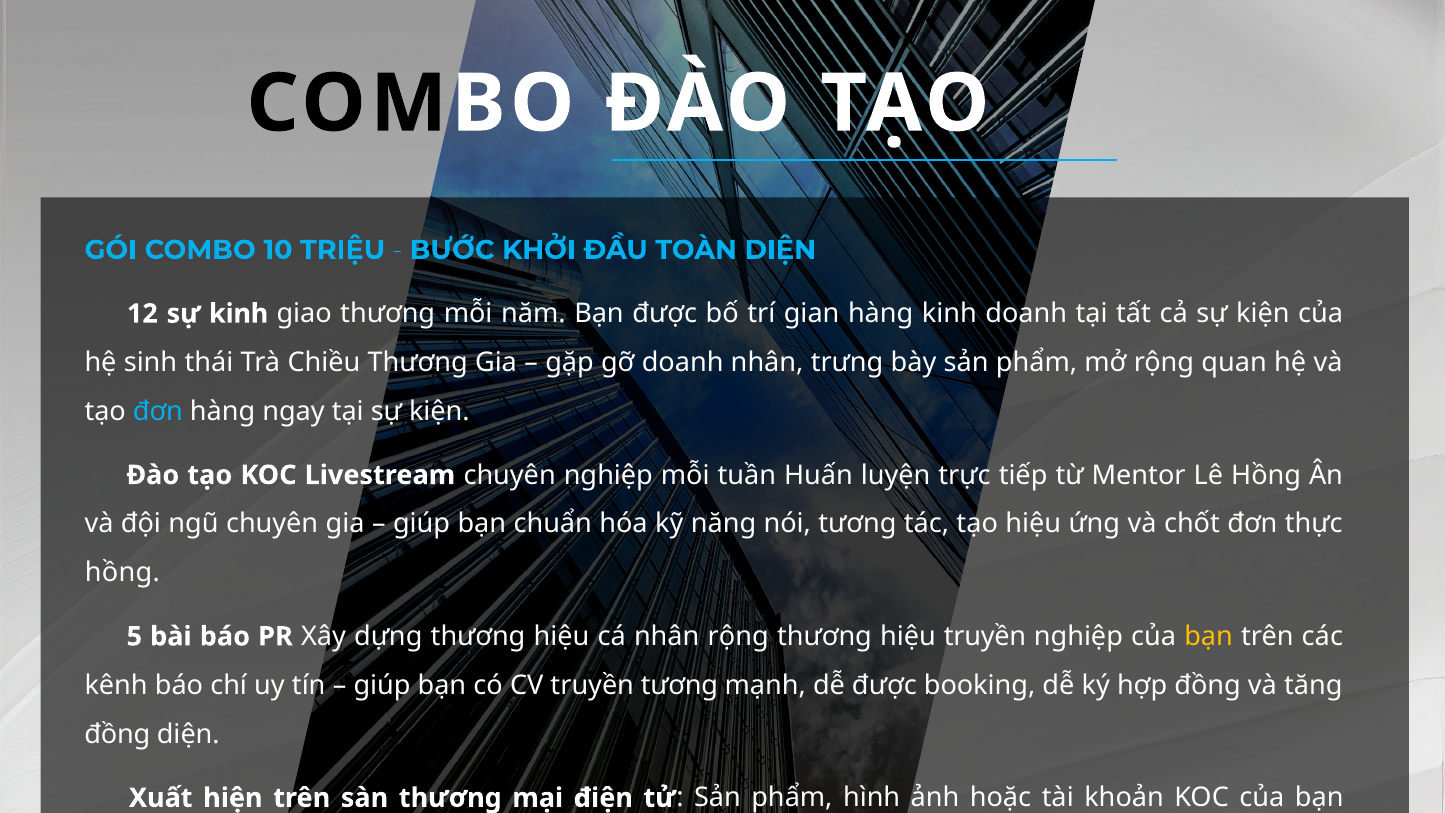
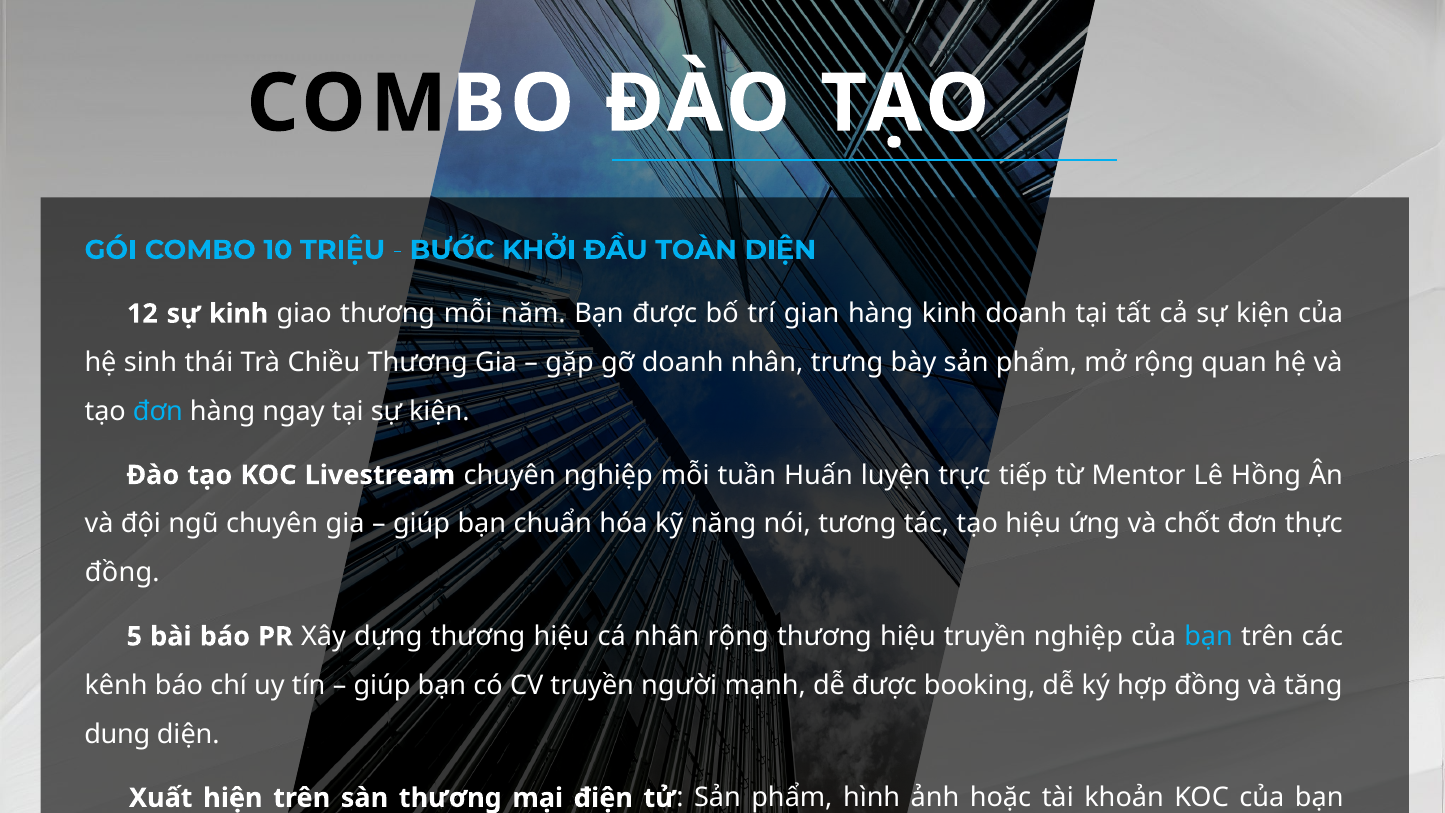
hồng: hồng -> đồng (122, 573)
bạn colour: yellow -> light blue (1209, 636)
truyền tương: tương -> người (679, 685)
đồng: đồng -> dung (117, 734)
